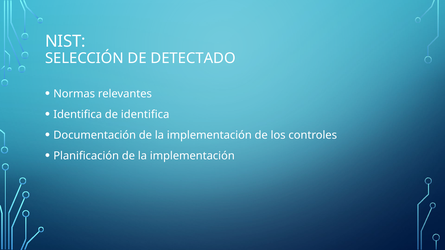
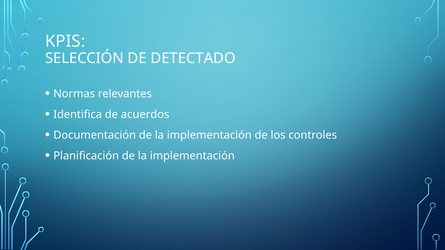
NIST: NIST -> KPIS (65, 41)
de identifica: identifica -> acuerdos (145, 115)
